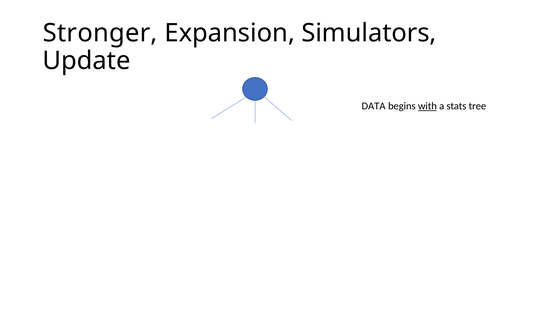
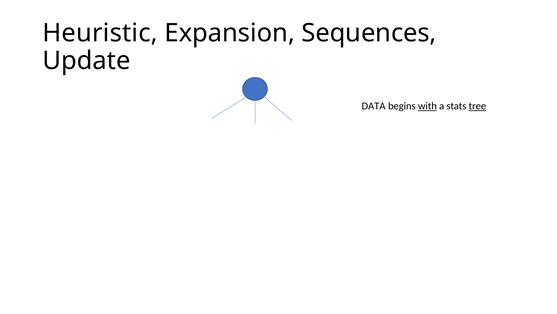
Stronger: Stronger -> Heuristic (100, 33)
Simulators: Simulators -> Sequences (369, 33)
tree underline: none -> present (477, 106)
